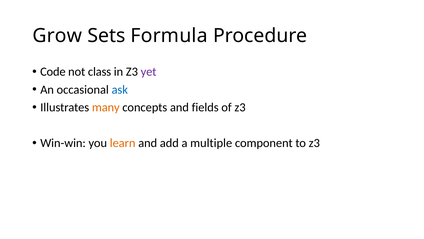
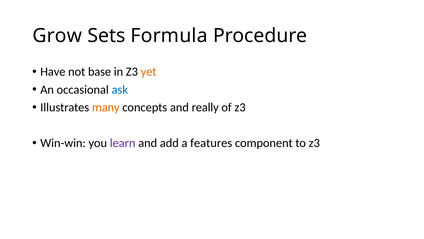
Code: Code -> Have (53, 72)
class: class -> base (100, 72)
yet colour: purple -> orange (149, 72)
fields: fields -> really (205, 107)
learn colour: orange -> purple (123, 143)
multiple: multiple -> features (211, 143)
